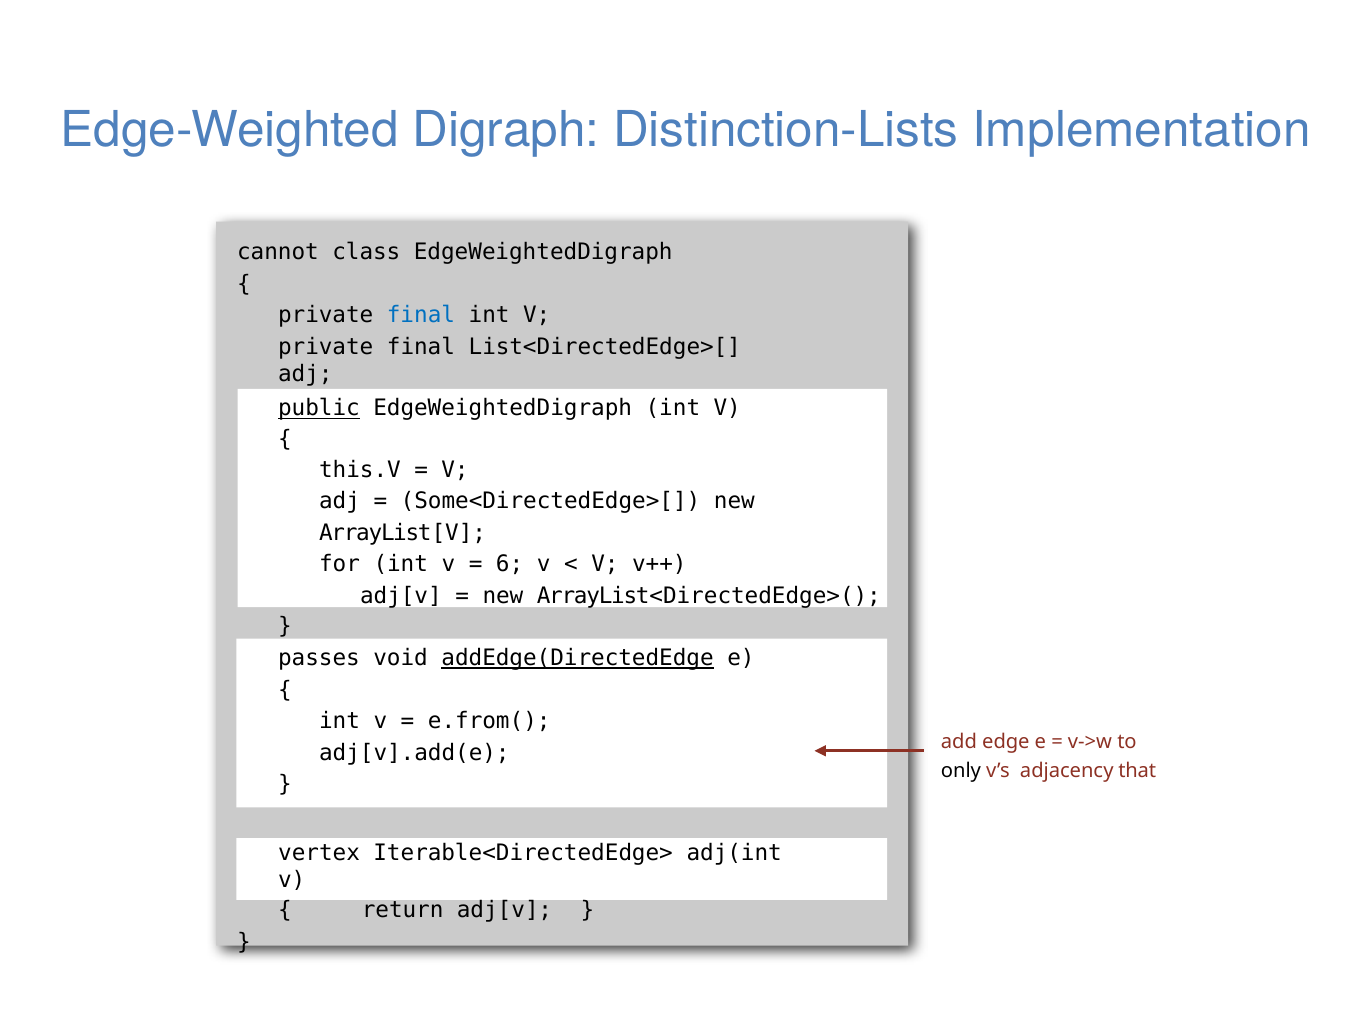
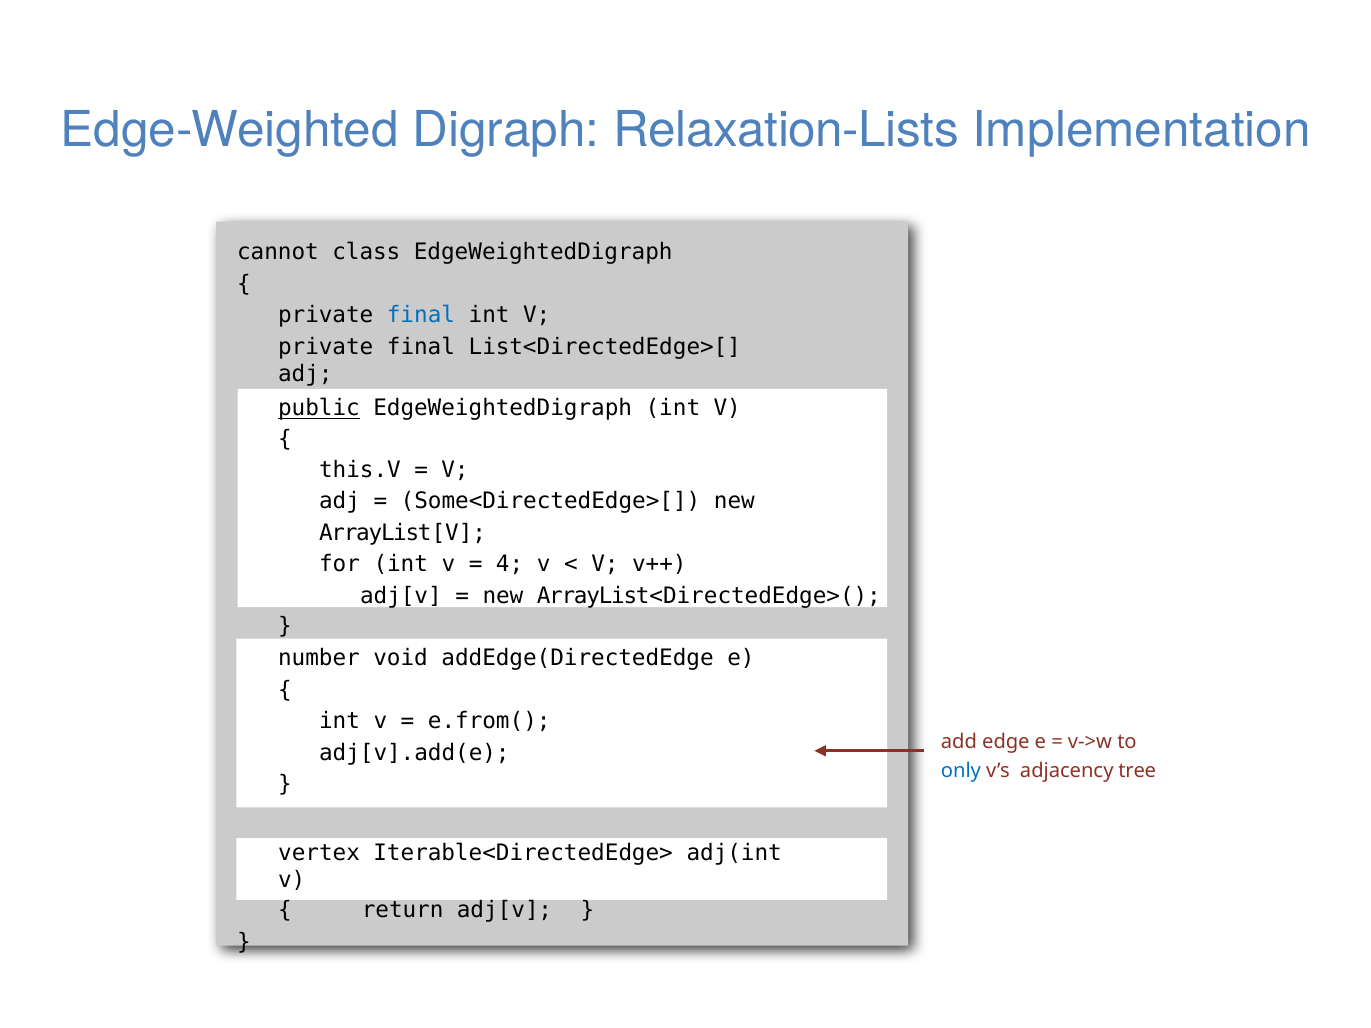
Distinction-Lists: Distinction-Lists -> Relaxation-Lists (786, 130)
6: 6 -> 4 (510, 564)
passes: passes -> number (319, 658)
addEdge(DirectedEdge underline: present -> none (578, 658)
only colour: black -> blue (961, 771)
that: that -> tree (1137, 771)
